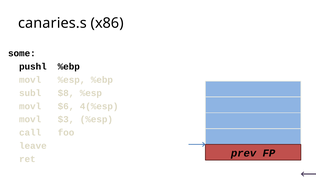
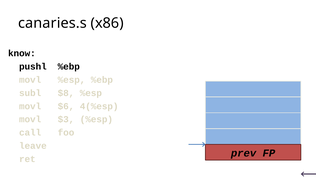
some: some -> know (22, 53)
